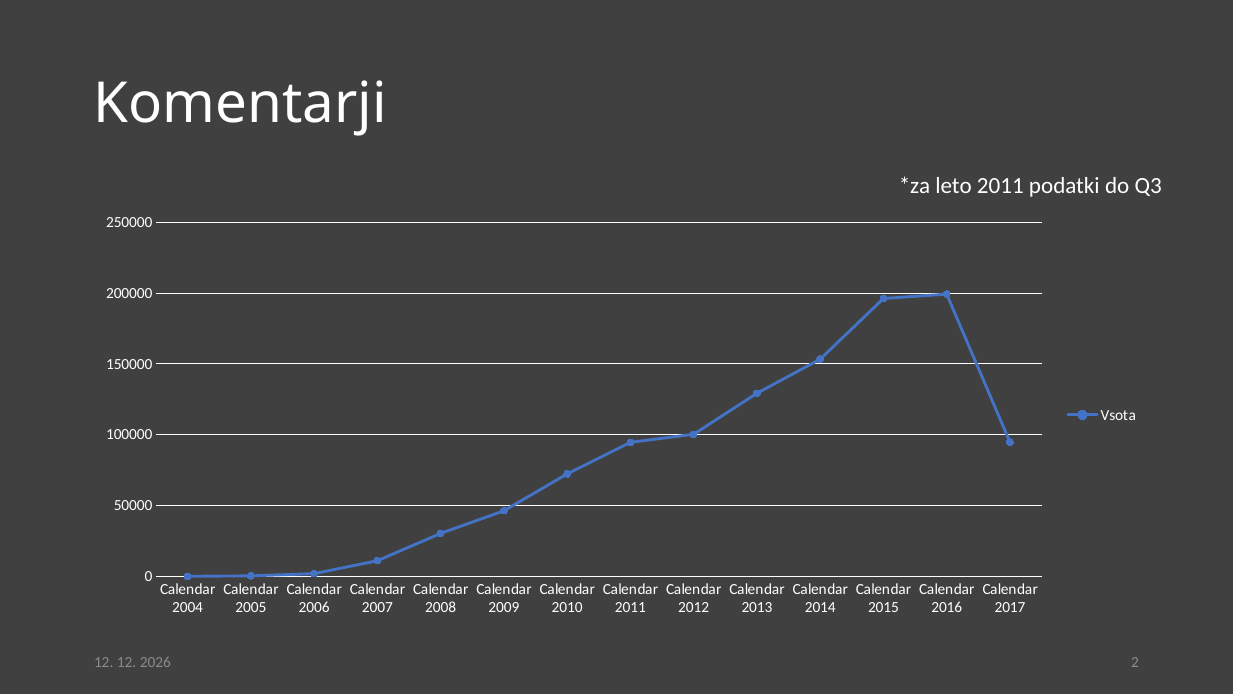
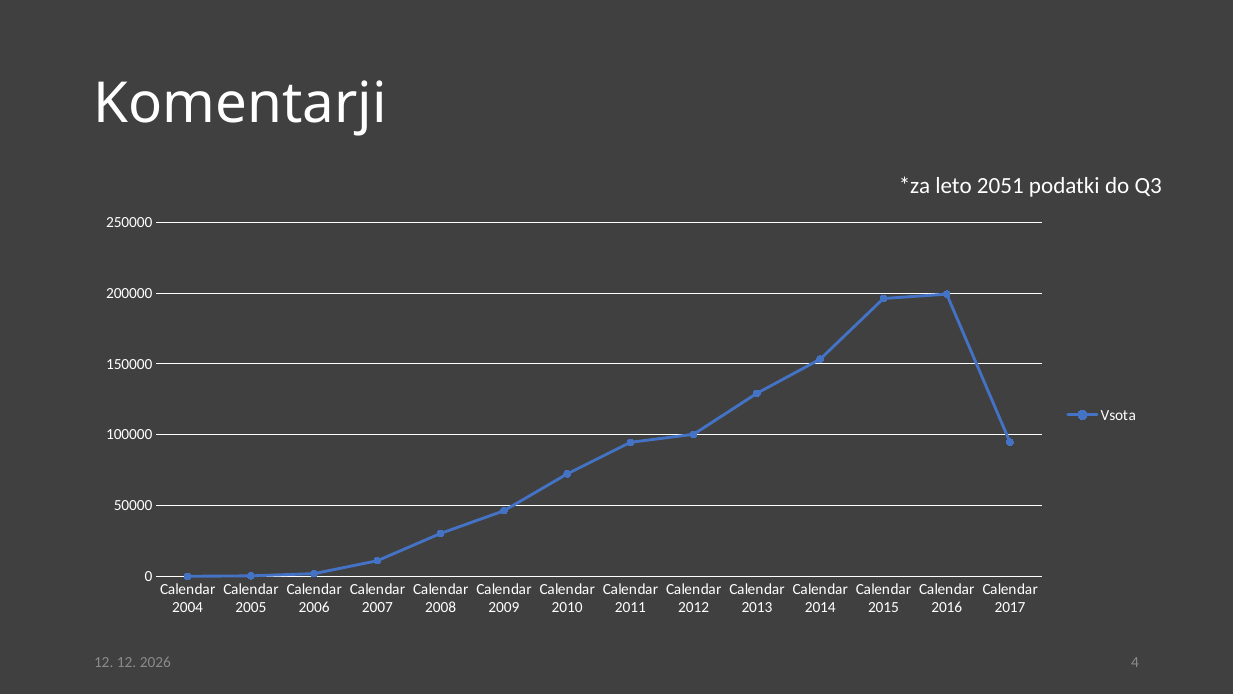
leto 2011: 2011 -> 2051 (1000, 186)
2: 2 -> 4 (1135, 662)
